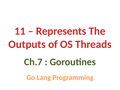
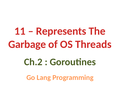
Outputs: Outputs -> Garbage (27, 44)
Ch.7: Ch.7 -> Ch.2 (33, 62)
